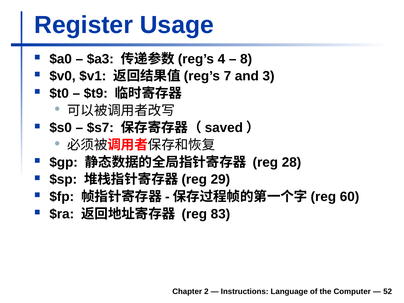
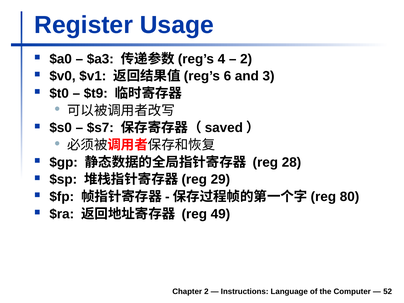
8: 8 -> 2 (246, 59)
7: 7 -> 6 (227, 76)
60: 60 -> 80 (350, 197)
83: 83 -> 49 (220, 214)
